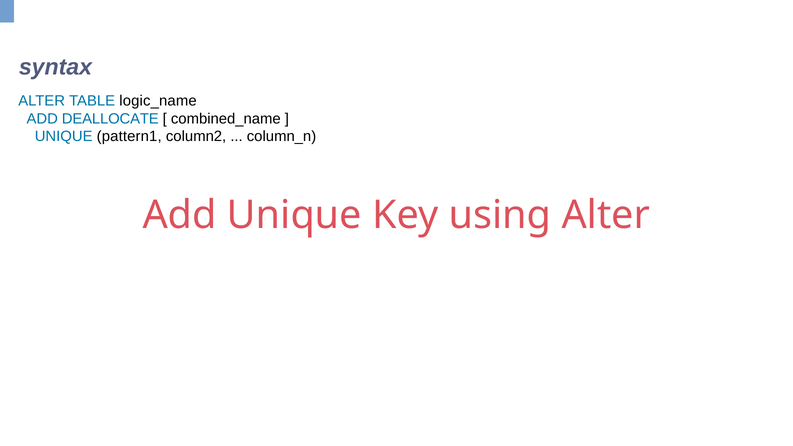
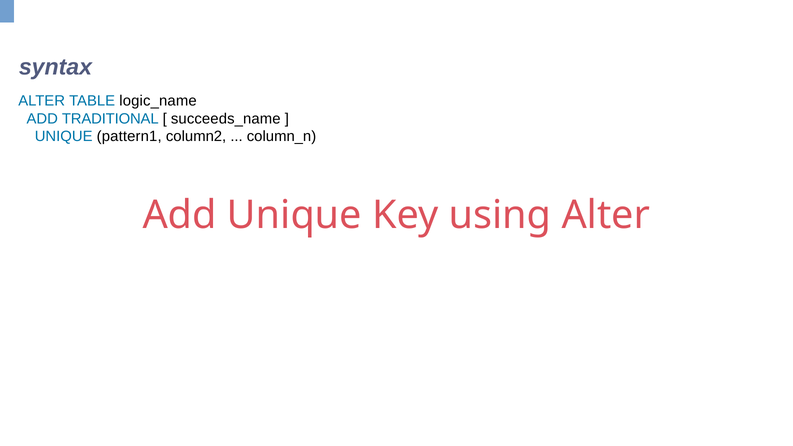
DEALLOCATE: DEALLOCATE -> TRADITIONAL (110, 119)
combined_name: combined_name -> succeeds_name (226, 119)
